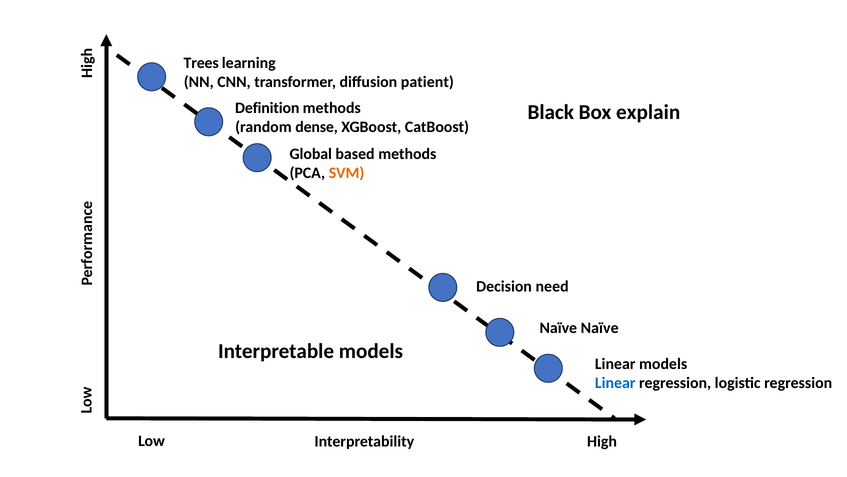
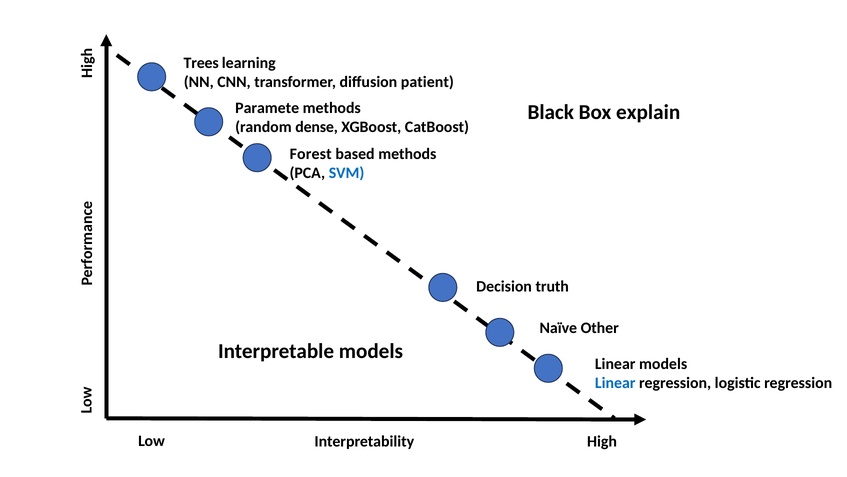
Definition: Definition -> Paramete (267, 108)
Global: Global -> Forest (311, 154)
SVM colour: orange -> blue (347, 173)
need: need -> truth (552, 286)
Naïve Naïve: Naïve -> Other (600, 328)
